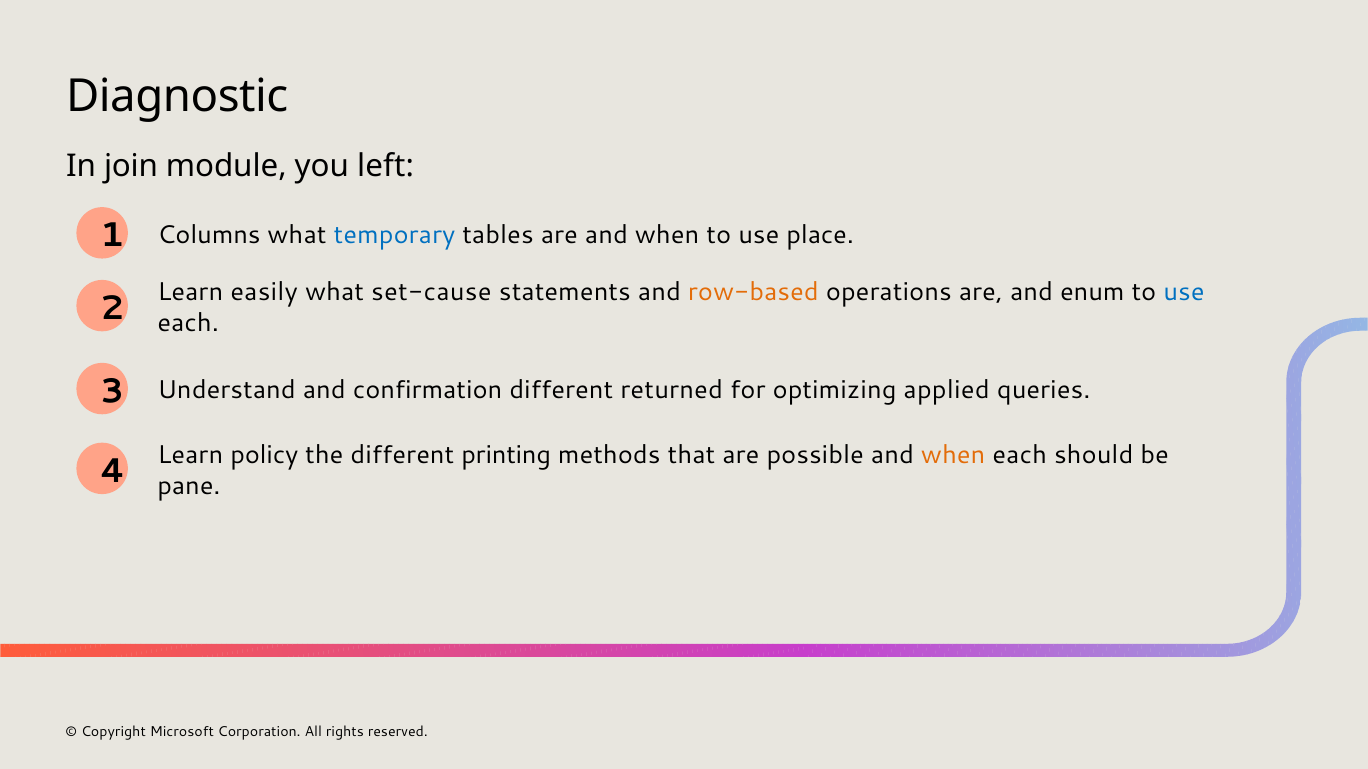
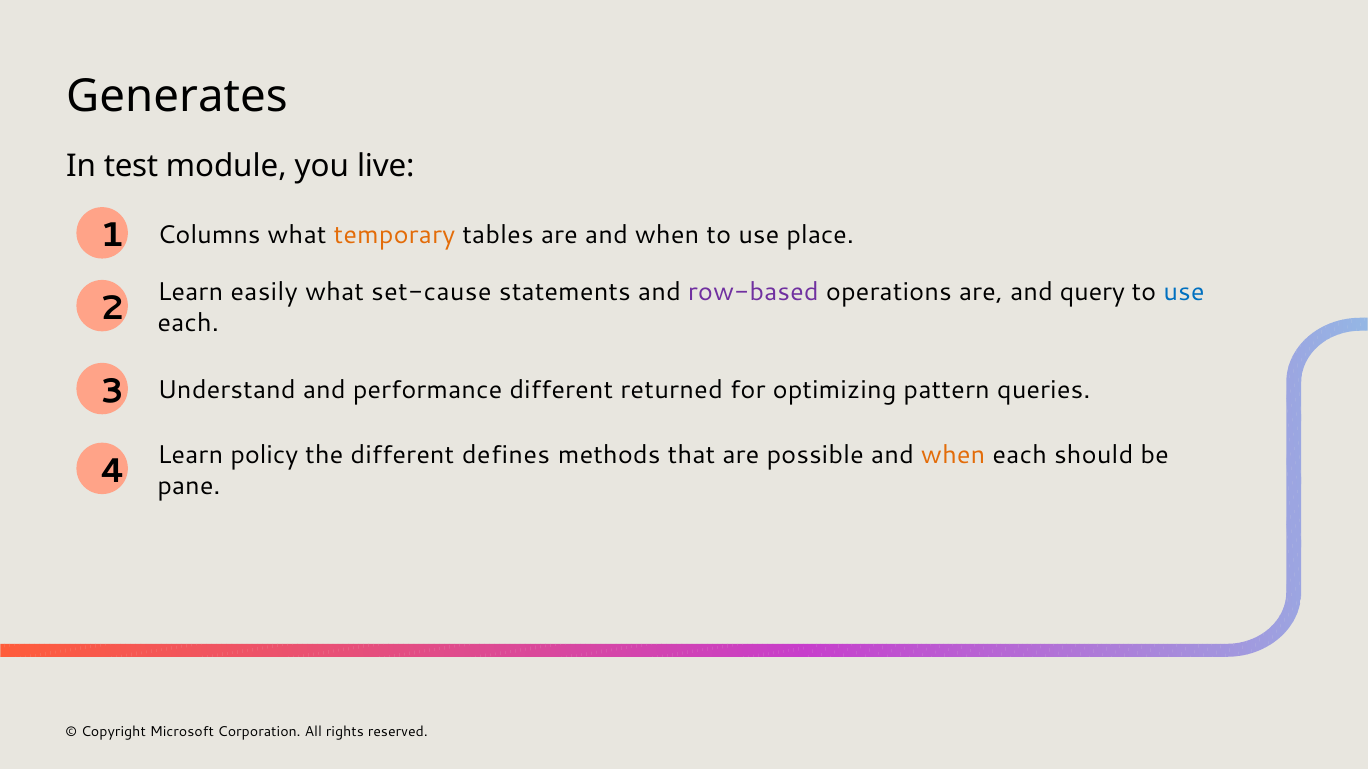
Diagnostic: Diagnostic -> Generates (177, 96)
join: join -> test (131, 166)
left: left -> live (386, 166)
temporary colour: blue -> orange (394, 235)
row-based colour: orange -> purple (753, 292)
enum: enum -> query (1092, 292)
confirmation: confirmation -> performance (428, 391)
applied: applied -> pattern (947, 391)
printing: printing -> defines (506, 455)
